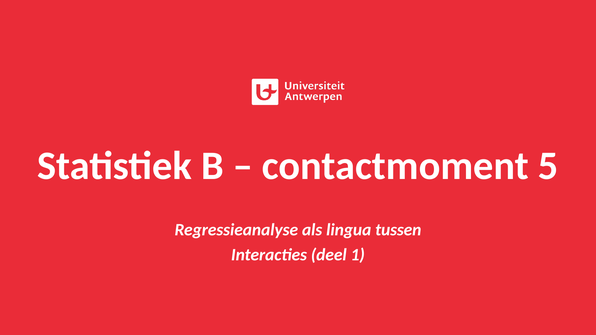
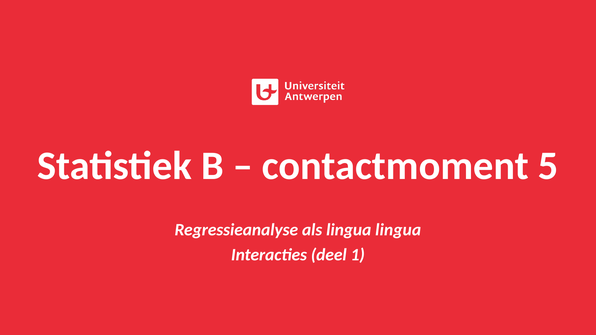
lingua tussen: tussen -> lingua (398, 230)
